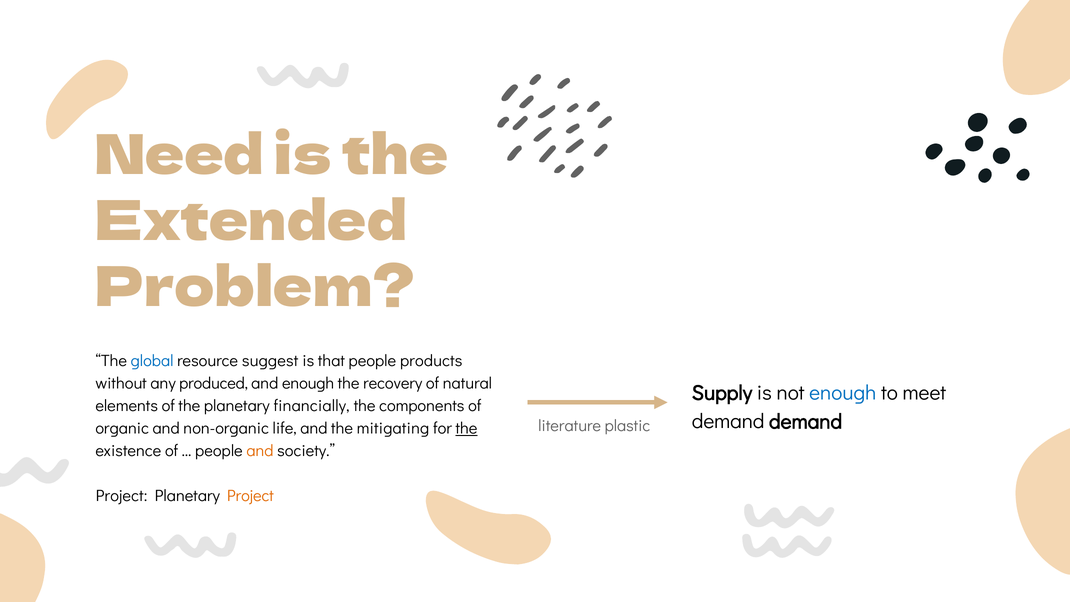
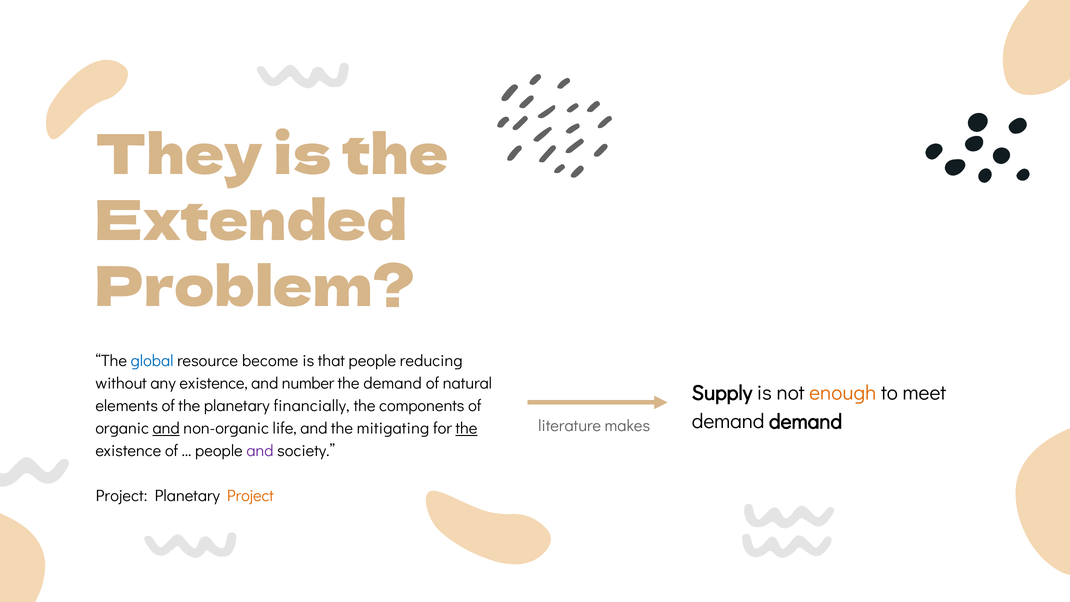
Need: Need -> They (179, 156)
suggest: suggest -> become (270, 361)
products: products -> reducing (431, 361)
any produced: produced -> existence (214, 383)
and enough: enough -> number (308, 383)
the recovery: recovery -> demand (393, 383)
enough colour: blue -> orange (843, 393)
plastic: plastic -> makes (627, 426)
and underline: none -> present (166, 428)
and colour: orange -> purple (260, 451)
